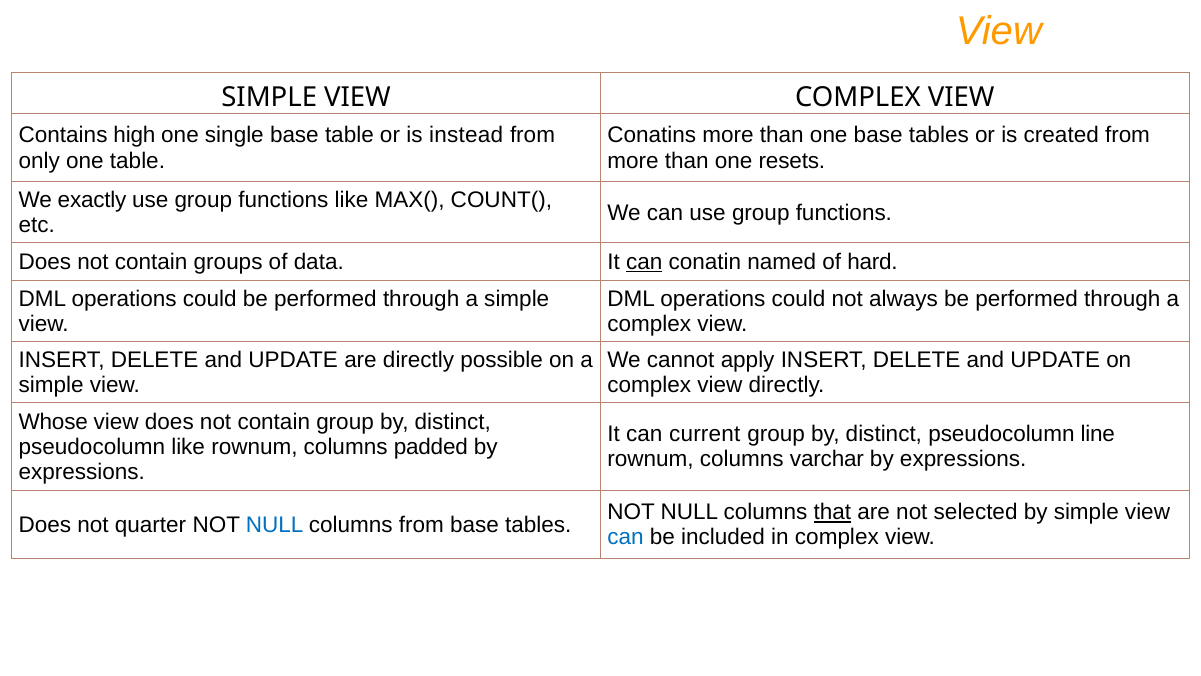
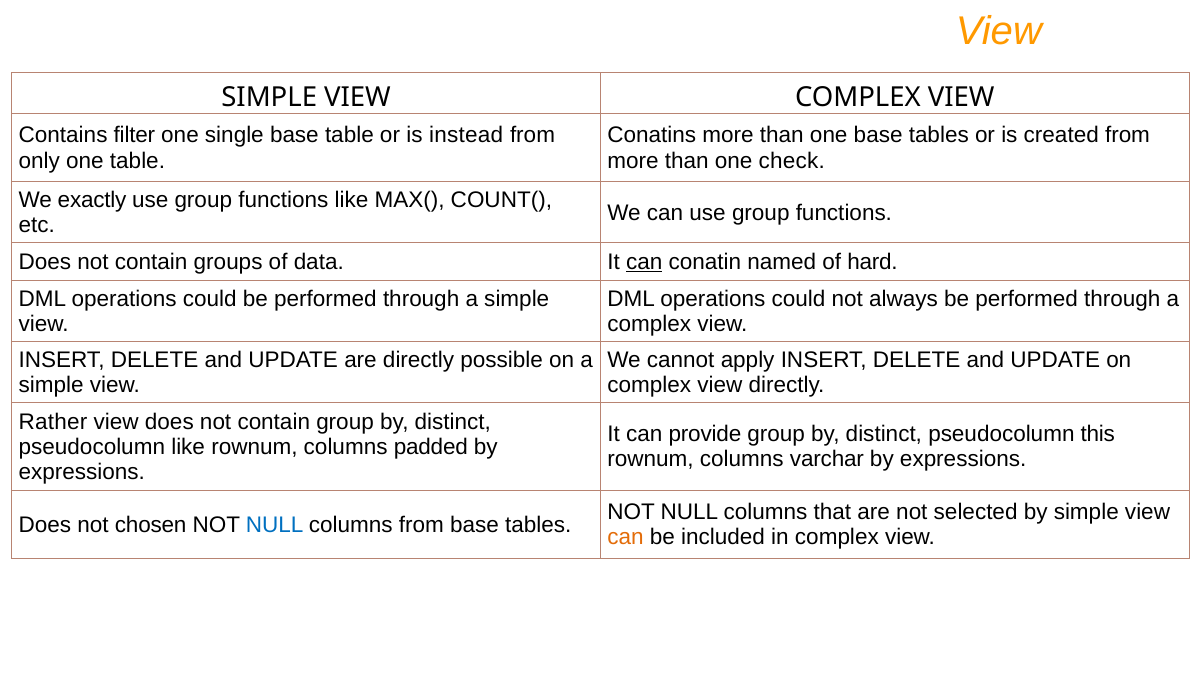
high: high -> filter (134, 135)
resets: resets -> check (792, 161)
Whose: Whose -> Rather (53, 421)
current: current -> provide (705, 434)
line: line -> this (1098, 434)
that underline: present -> none (832, 512)
quarter: quarter -> chosen (151, 525)
can colour: blue -> orange (626, 537)
